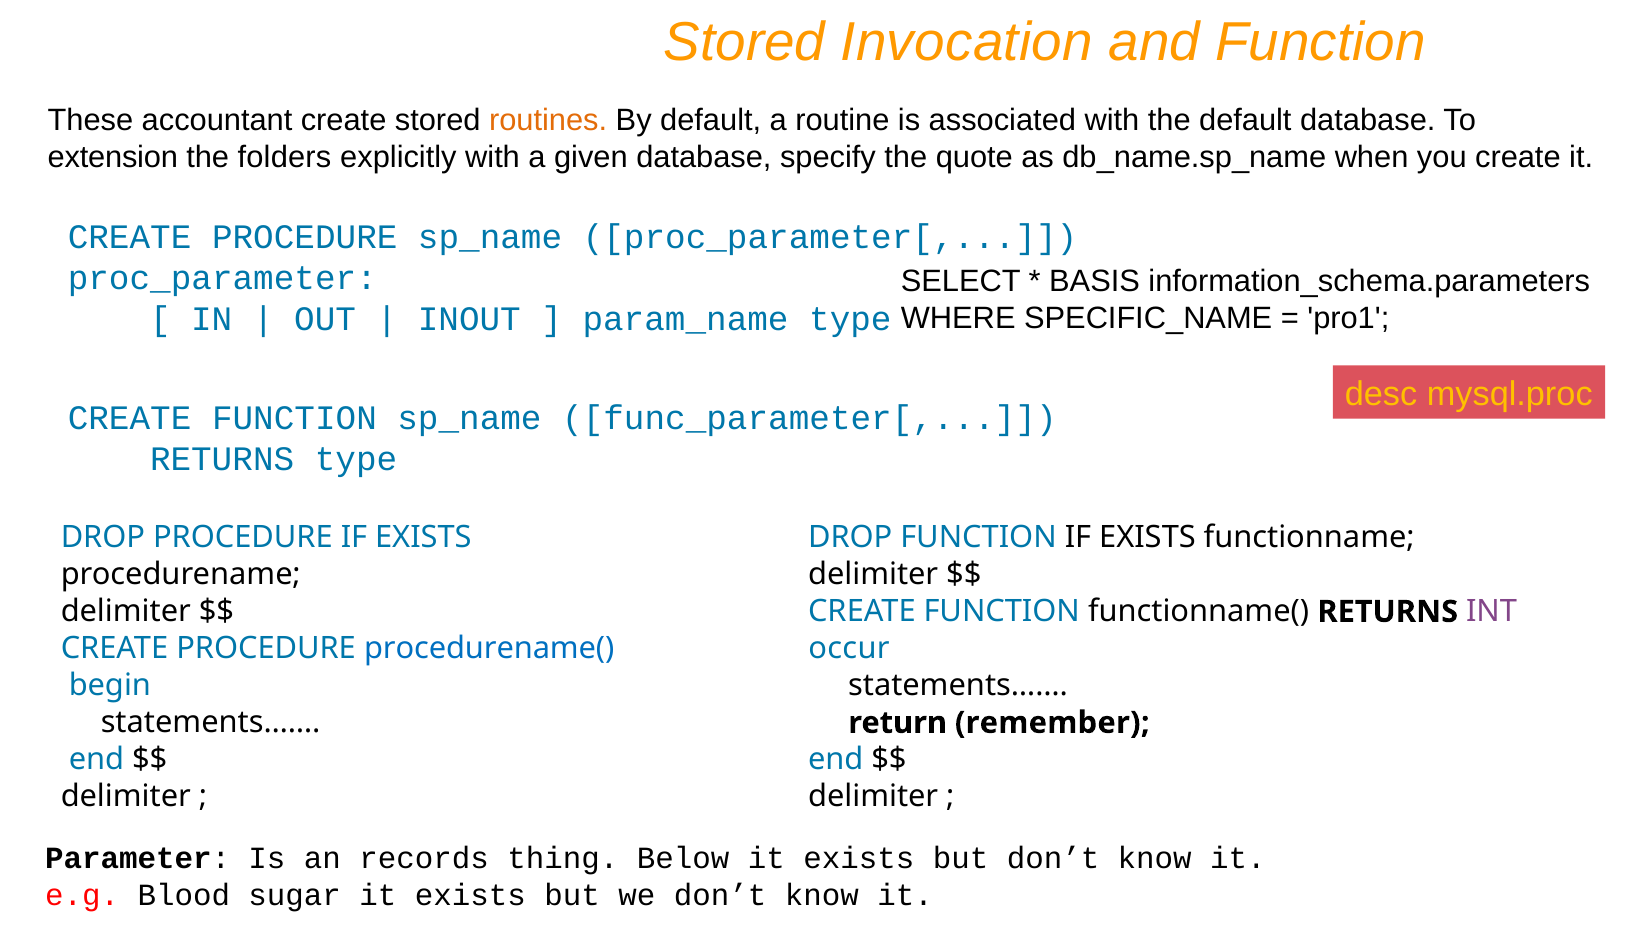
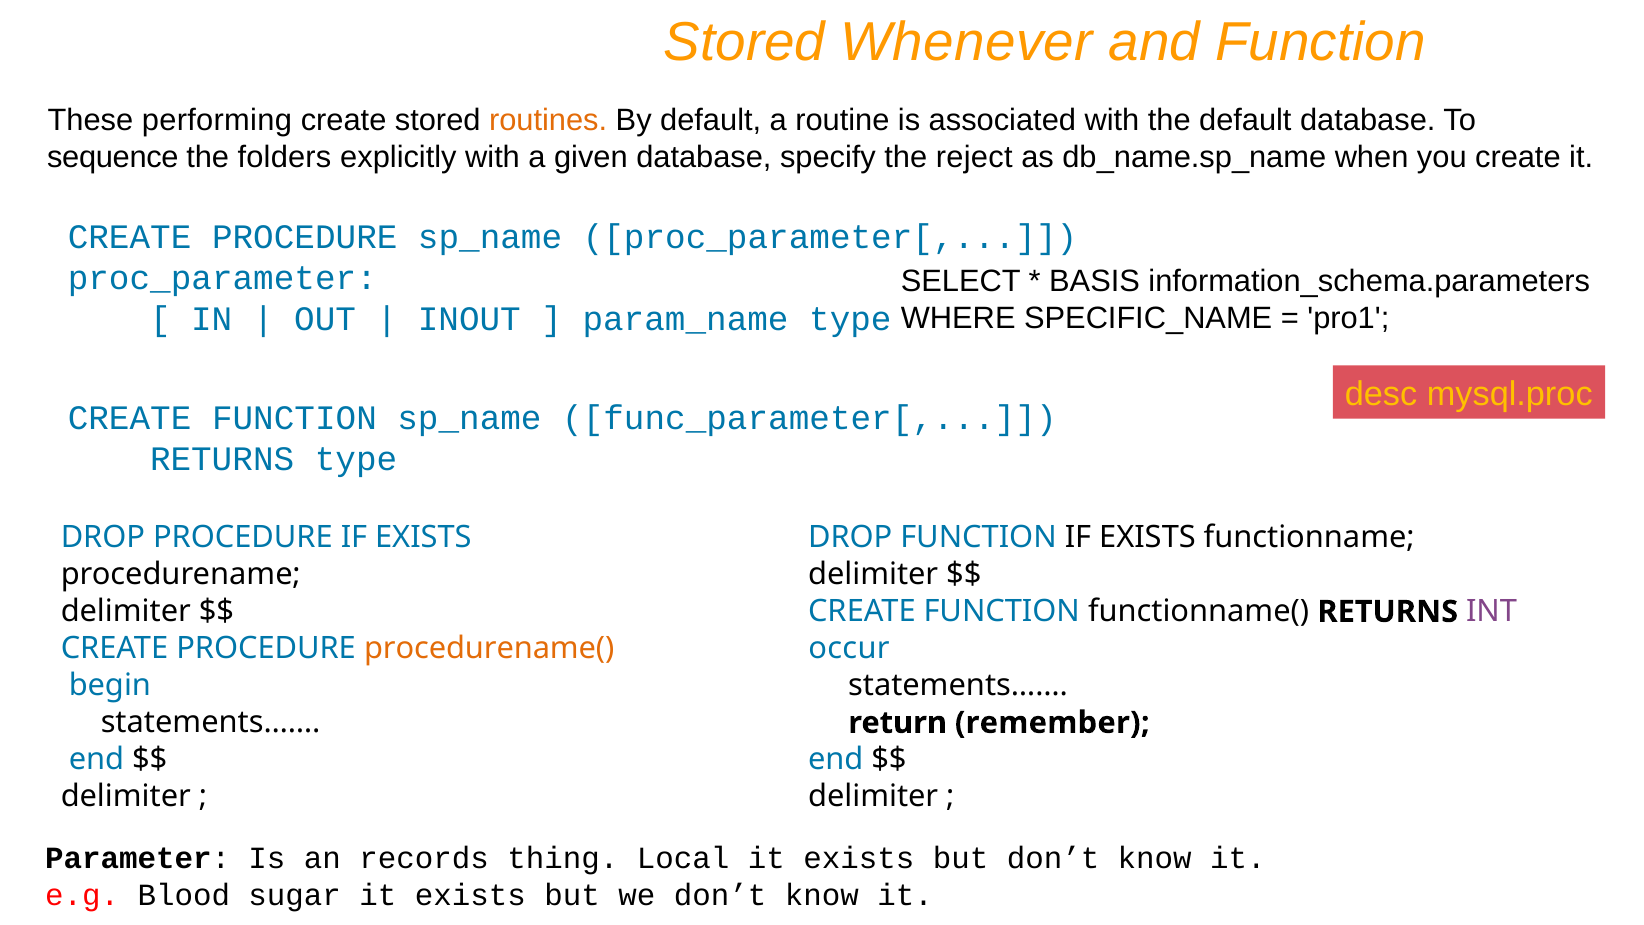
Invocation: Invocation -> Whenever (967, 43)
accountant: accountant -> performing (217, 120)
extension: extension -> sequence (113, 157)
quote: quote -> reject (974, 157)
procedurename( colour: blue -> orange (489, 649)
Below: Below -> Local (683, 858)
